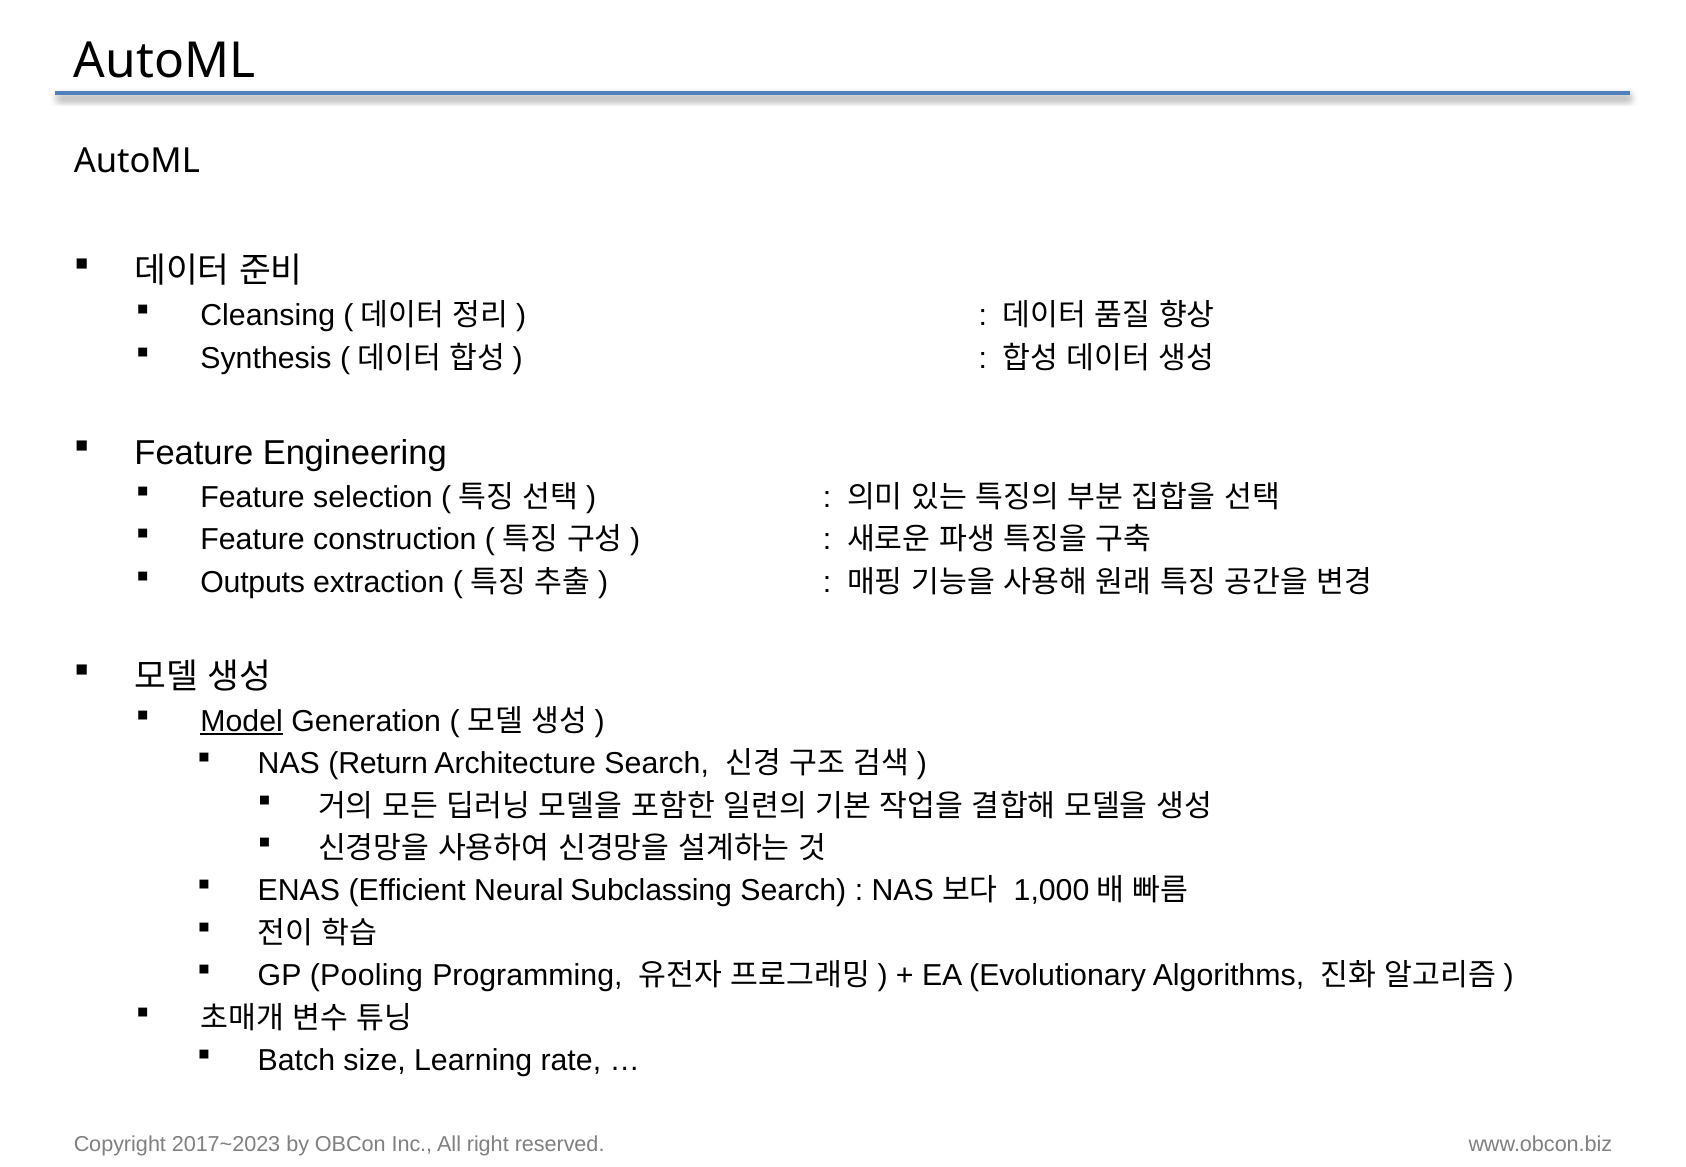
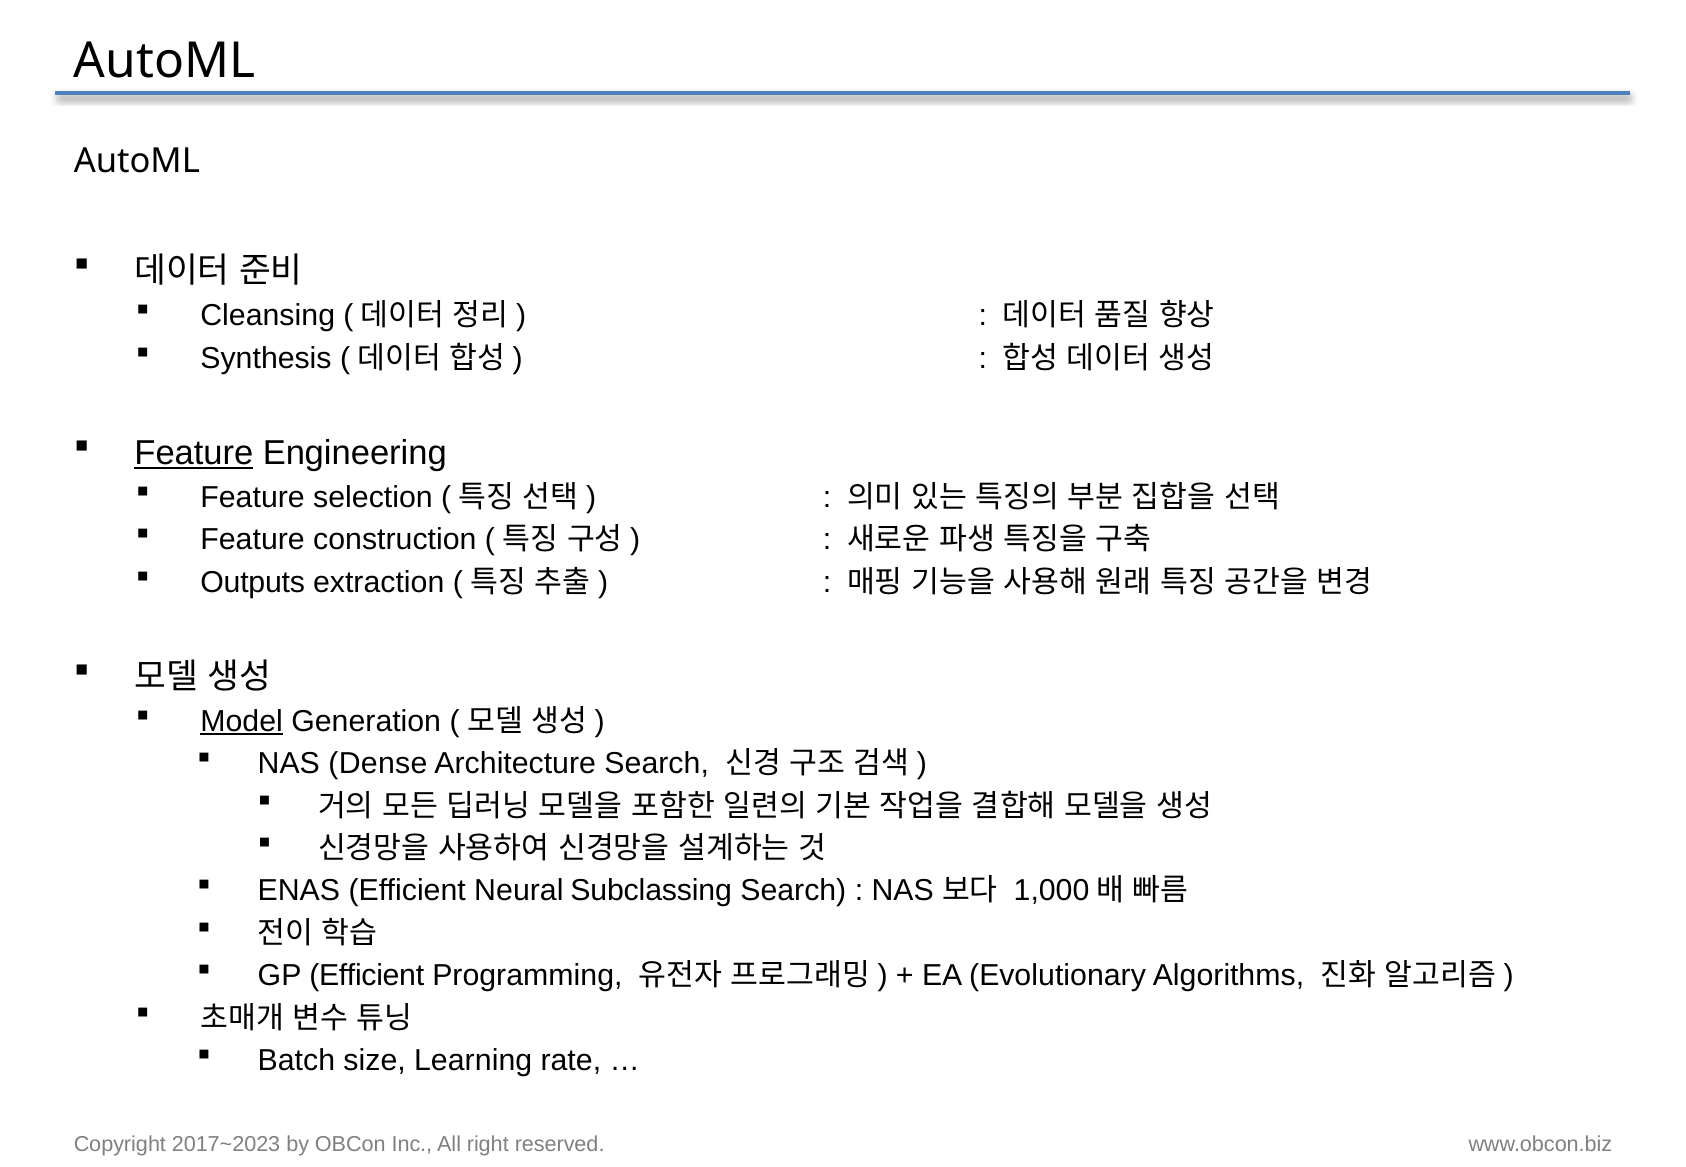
Feature underline: none -> present (194, 453)
Return: Return -> Dense (378, 764)
GP Pooling: Pooling -> Efficient (367, 976)
